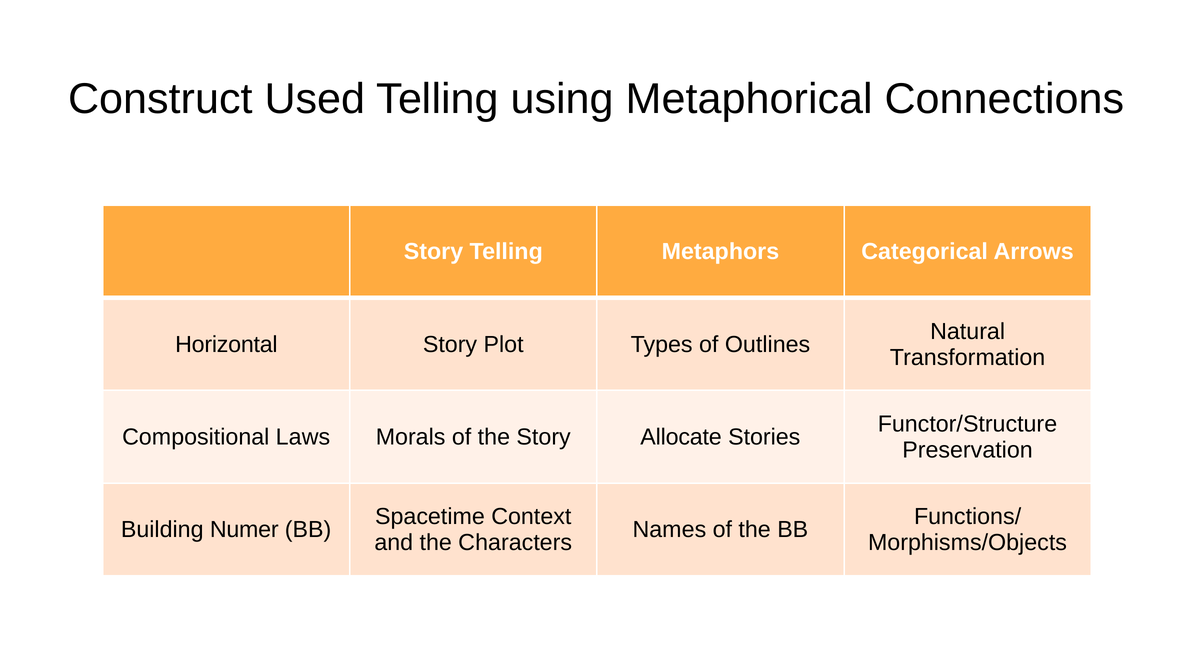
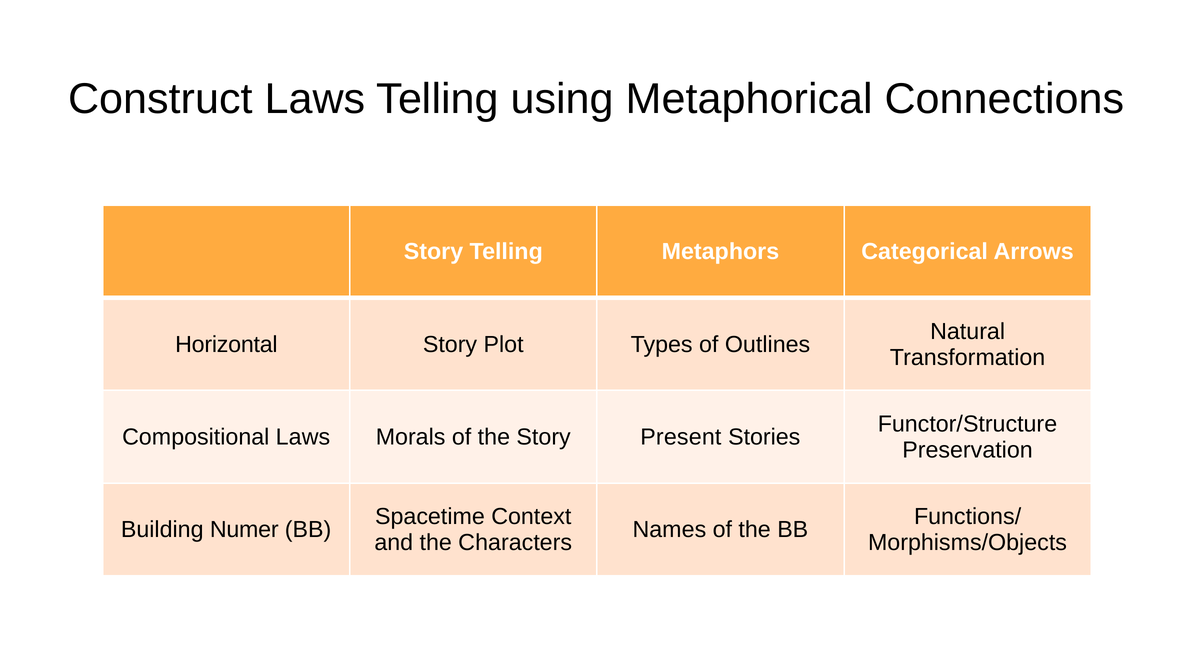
Construct Used: Used -> Laws (315, 99)
Allocate: Allocate -> Present (681, 438)
